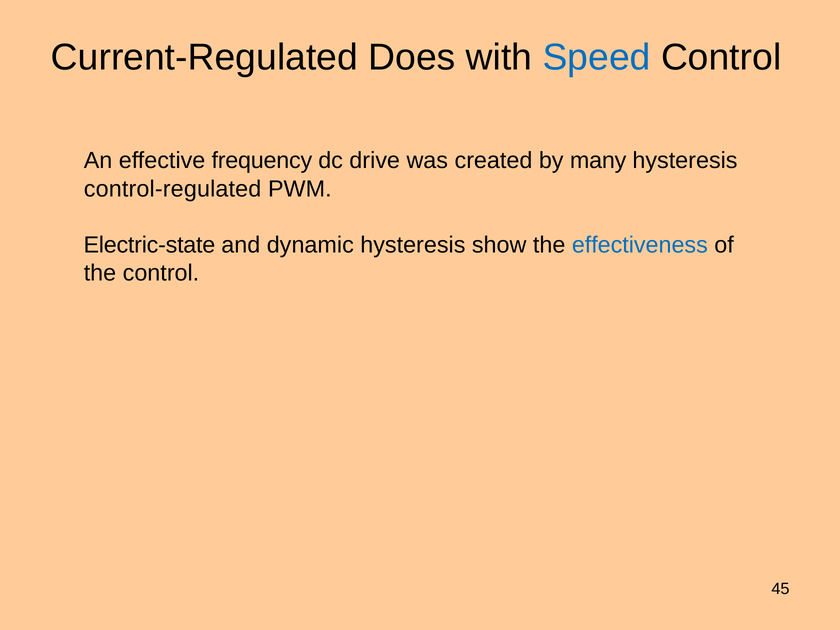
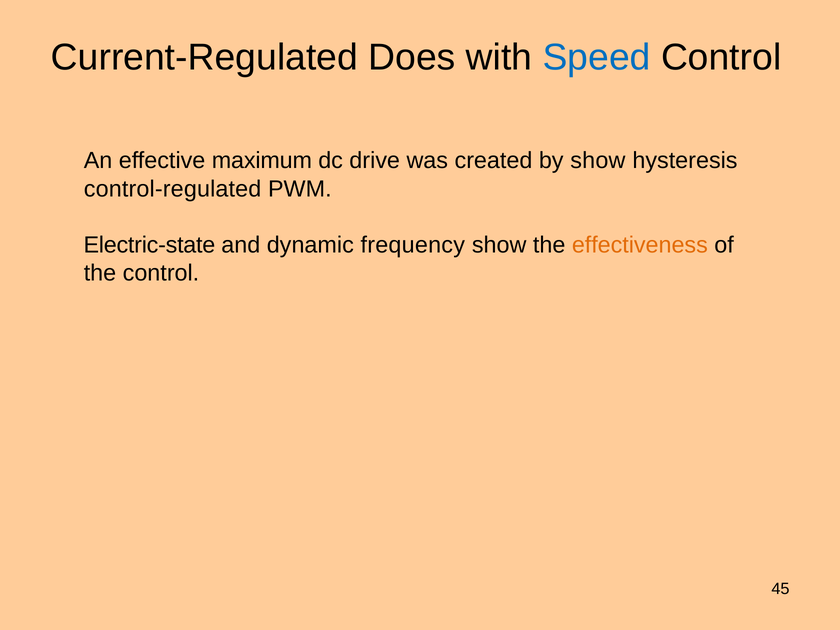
frequency: frequency -> maximum (262, 161)
by many: many -> show (598, 161)
dynamic hysteresis: hysteresis -> frequency (413, 245)
effectiveness colour: blue -> orange (640, 245)
